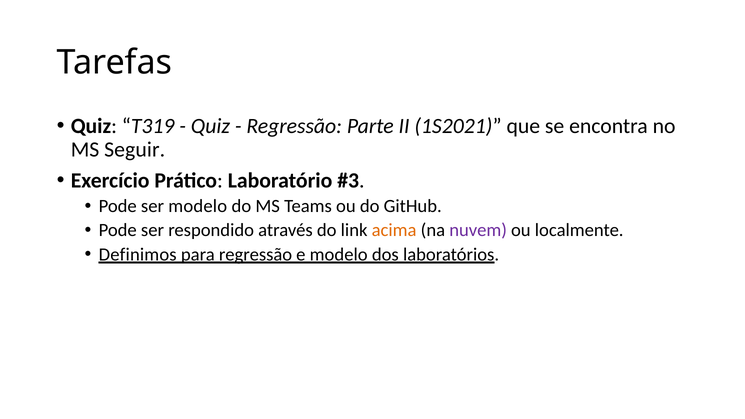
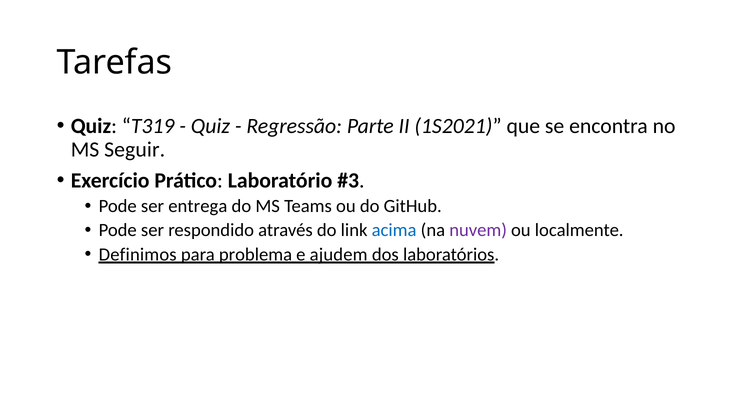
ser modelo: modelo -> entrega (198, 206)
acima colour: orange -> blue (394, 230)
para regressão: regressão -> problema (255, 255)
e modelo: modelo -> ajudem (339, 255)
